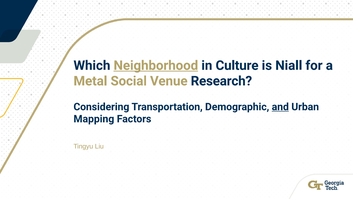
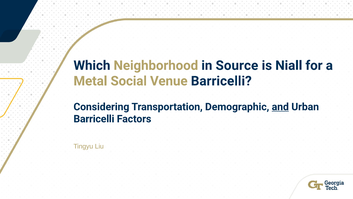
Neighborhood underline: present -> none (156, 65)
Culture: Culture -> Source (237, 65)
Venue Research: Research -> Barricelli (221, 81)
Mapping: Mapping -> Barricelli (94, 119)
